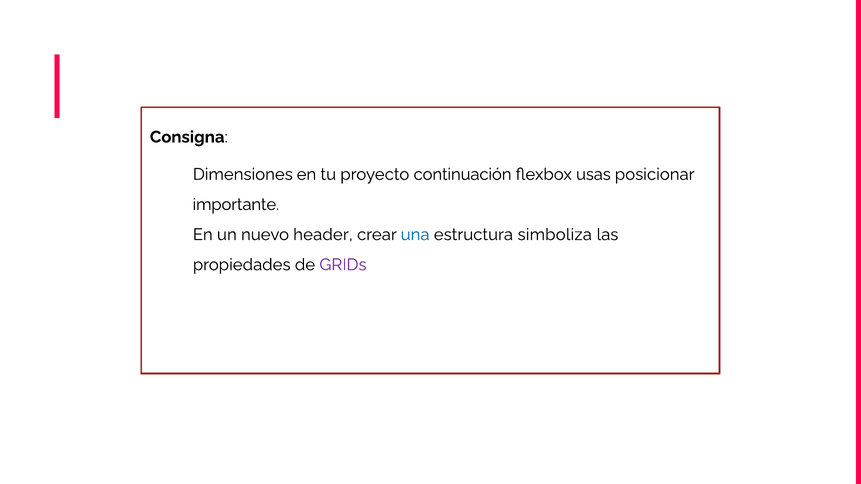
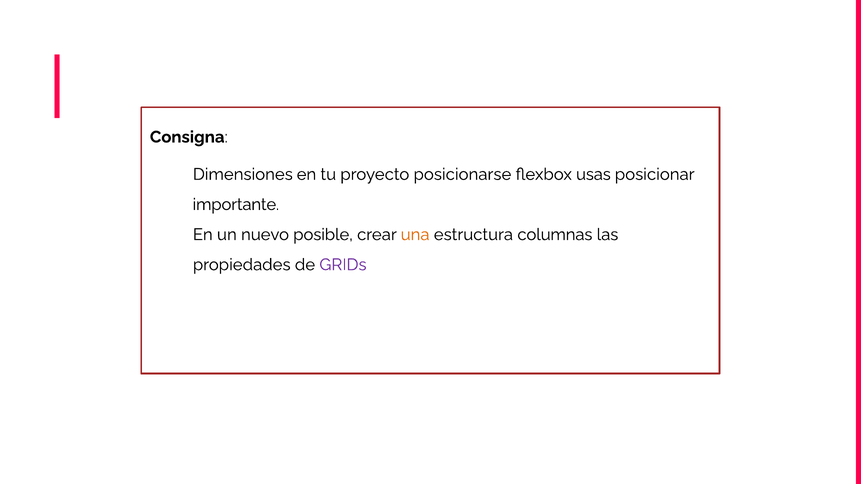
continuación: continuación -> posicionarse (462, 174)
header: header -> posible (323, 235)
una colour: blue -> orange (415, 235)
simboliza: simboliza -> columnas (555, 235)
